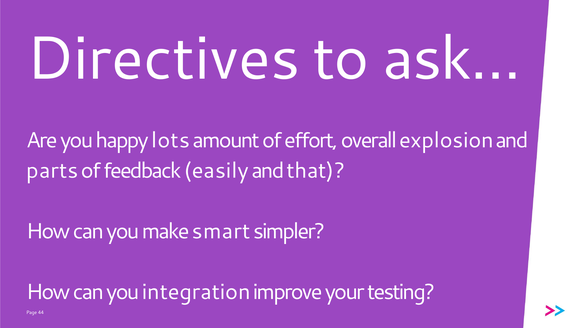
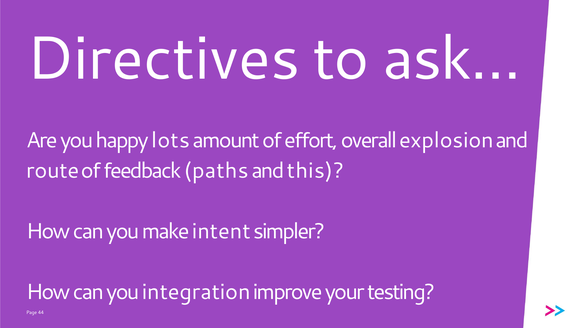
parts: parts -> route (53, 171)
easily: easily -> paths (216, 171)
that: that -> this (316, 171)
smart: smart -> intent (221, 231)
